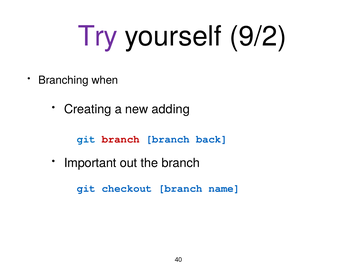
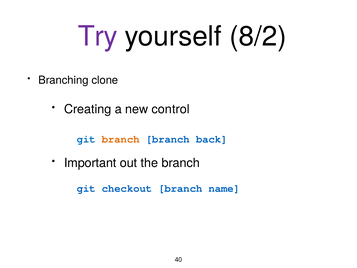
9/2: 9/2 -> 8/2 (258, 36)
when: when -> clone (105, 80)
adding: adding -> control (171, 109)
branch colour: red -> orange (121, 139)
